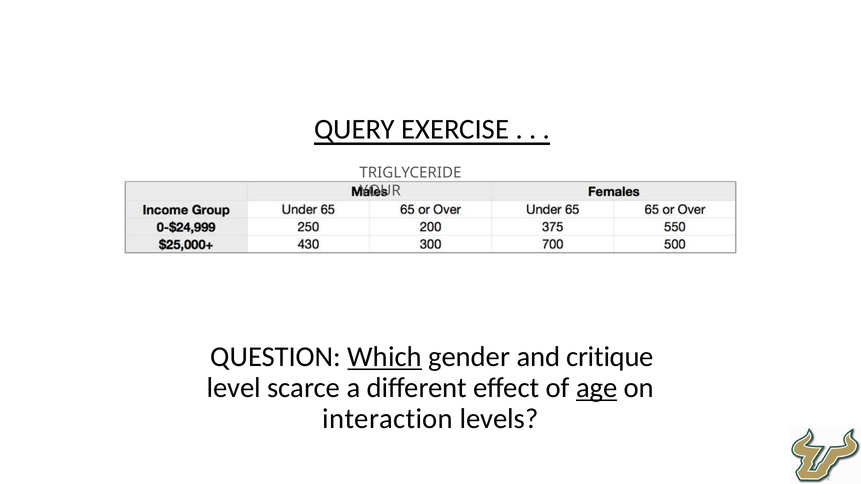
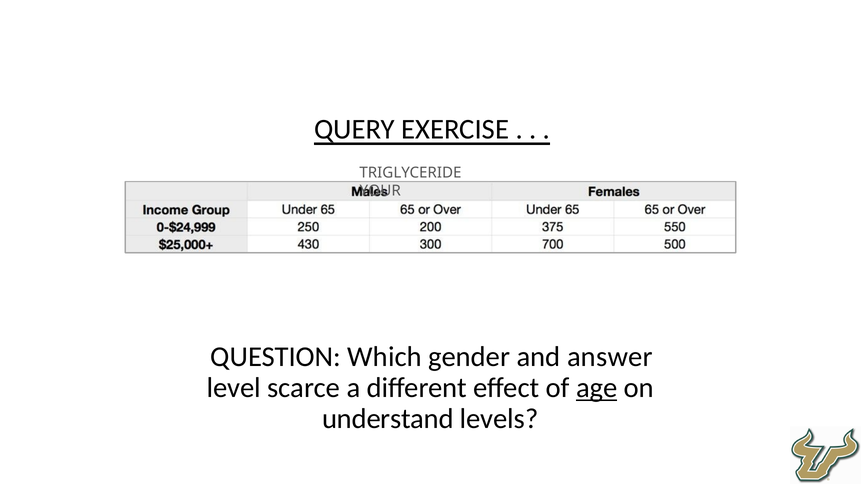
Which underline: present -> none (385, 357)
critique: critique -> answer (610, 357)
interaction: interaction -> understand (388, 419)
